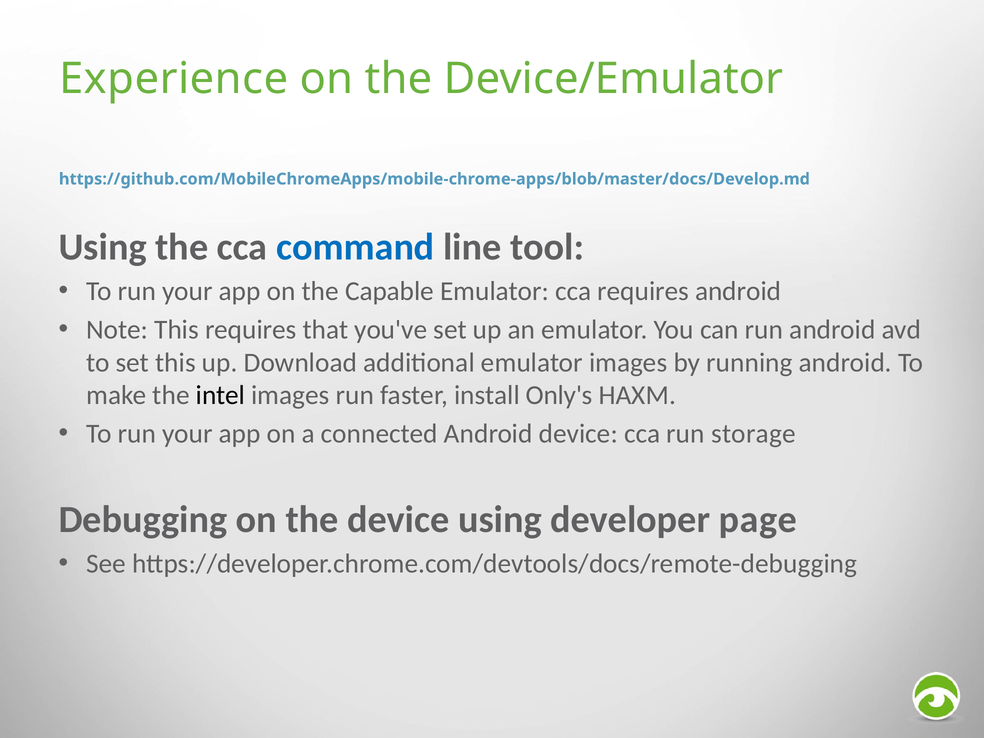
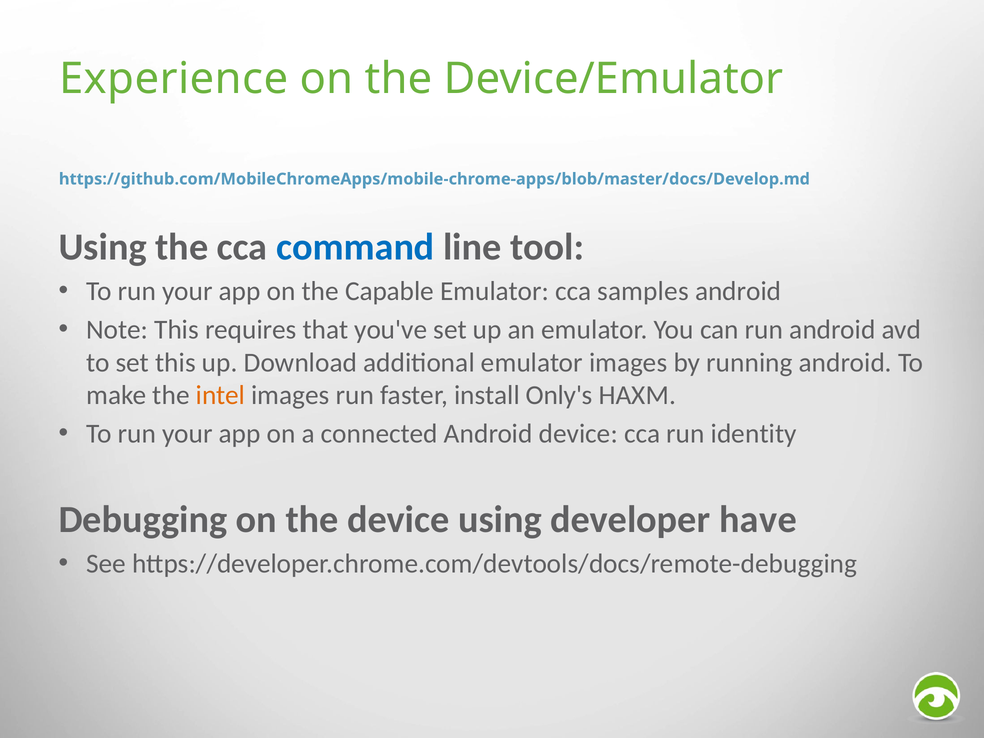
cca requires: requires -> samples (643, 291)
intel colour: black -> orange (221, 395)
storage: storage -> identity (754, 434)
page: page -> have (758, 520)
